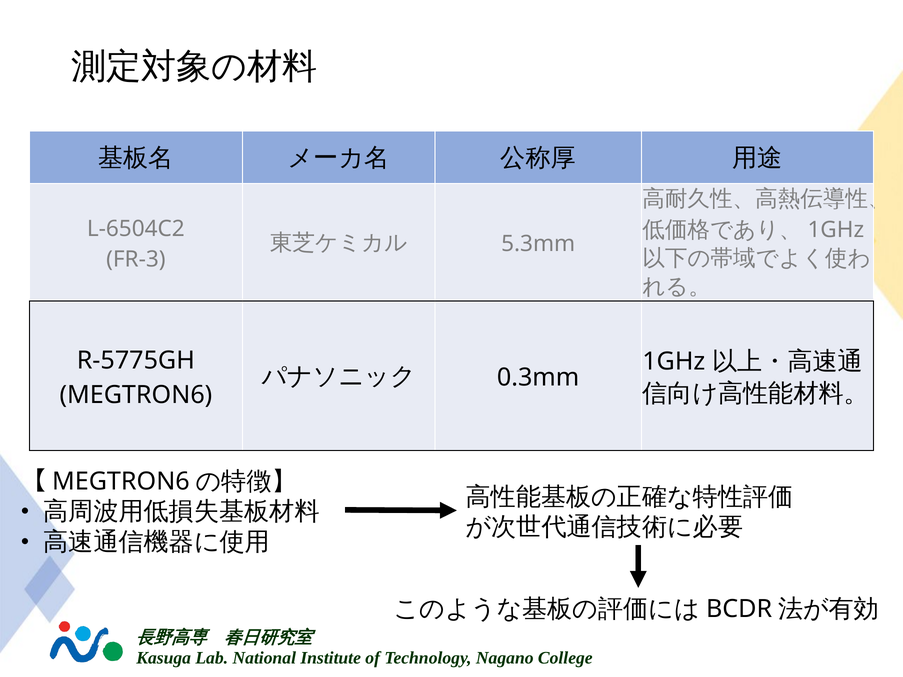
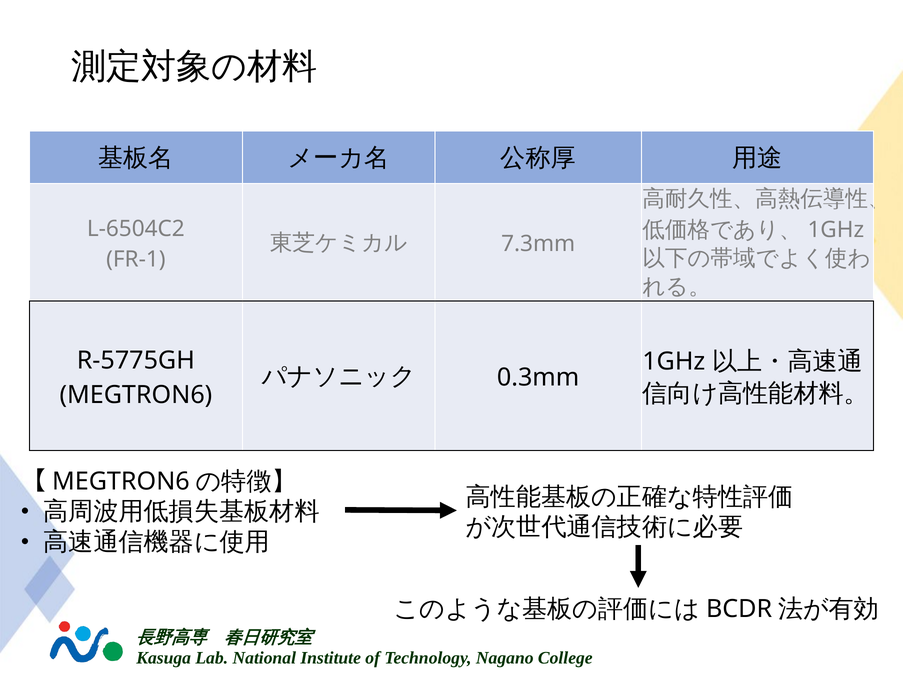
5.3mm: 5.3mm -> 7.3mm (538, 244)
FR-3: FR-3 -> FR-1 (136, 259)
